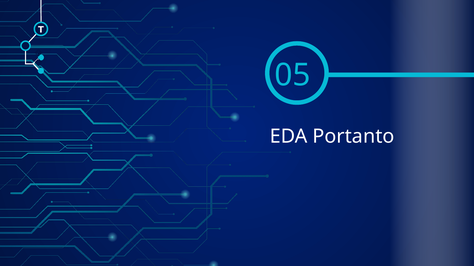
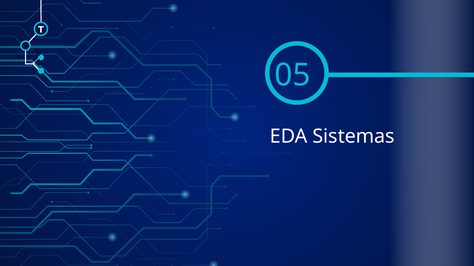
Portanto: Portanto -> Sistemas (354, 137)
